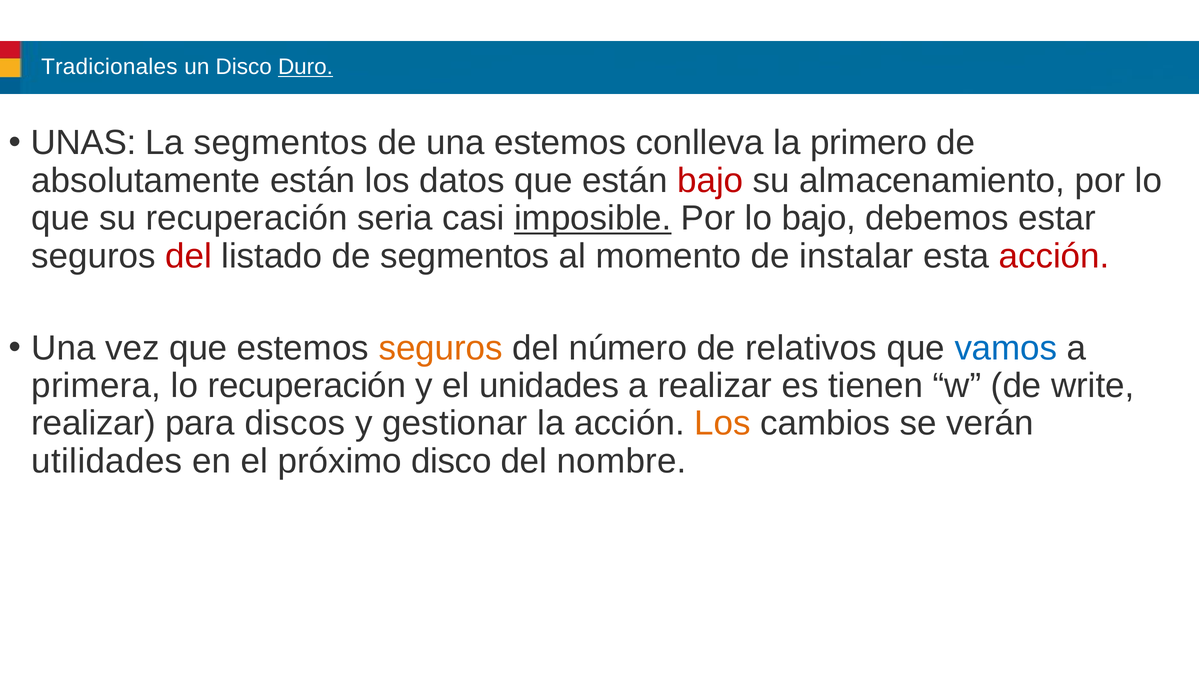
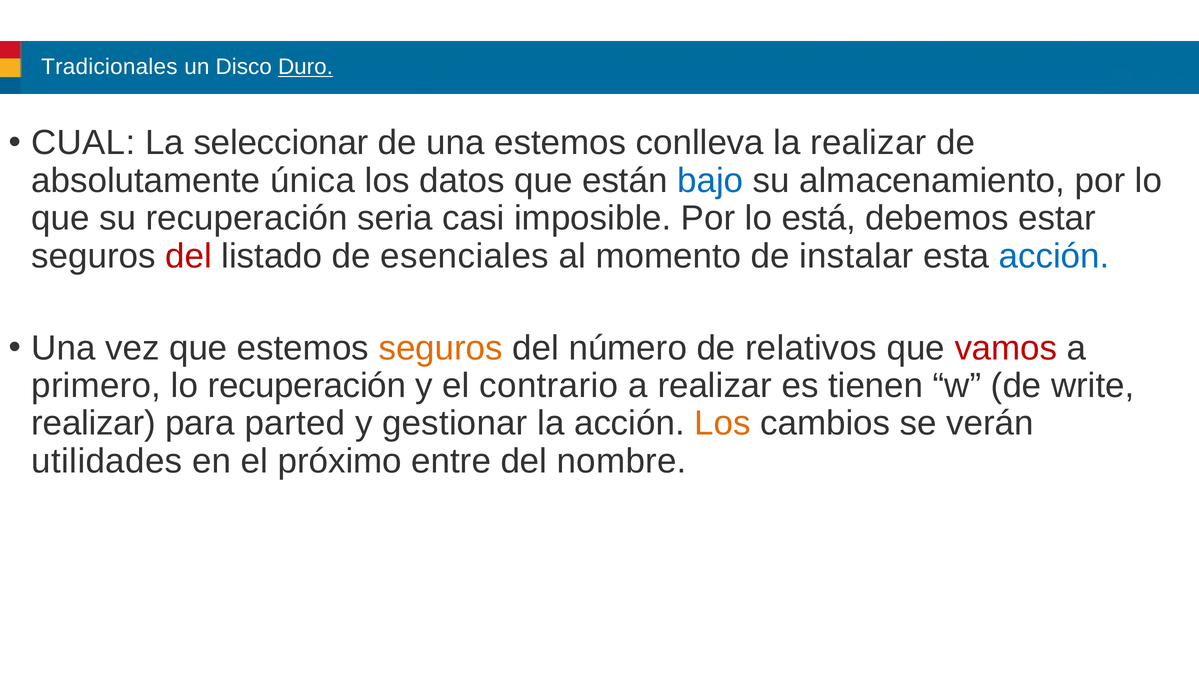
UNAS: UNAS -> CUAL (83, 143)
La segmentos: segmentos -> seleccionar (281, 143)
la primero: primero -> realizar (868, 143)
absolutamente están: están -> única (313, 181)
bajo colour: red -> blue (710, 181)
imposible underline: present -> none (593, 218)
lo bajo: bajo -> está (819, 218)
de segmentos: segmentos -> esenciales (465, 256)
acción colour: red -> blue (1054, 256)
vamos colour: blue -> red (1006, 348)
primera: primera -> primero (96, 386)
unidades: unidades -> contrario (549, 386)
discos: discos -> parted (295, 424)
próximo disco: disco -> entre (451, 461)
